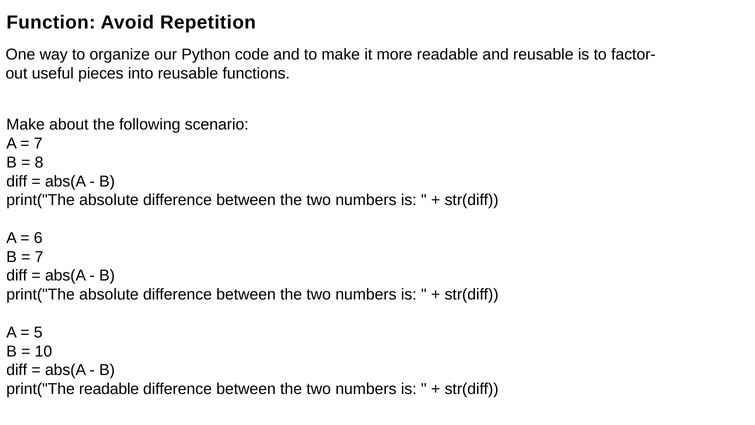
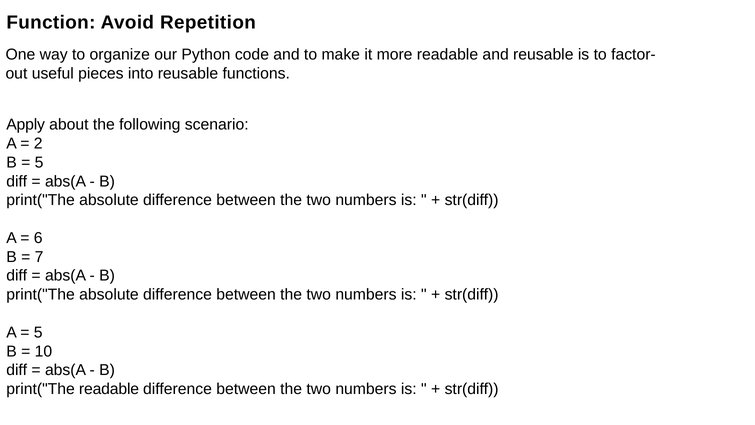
Make: Make -> Apply (26, 125)
7: 7 -> 2 (38, 143)
8: 8 -> 5 (39, 162)
